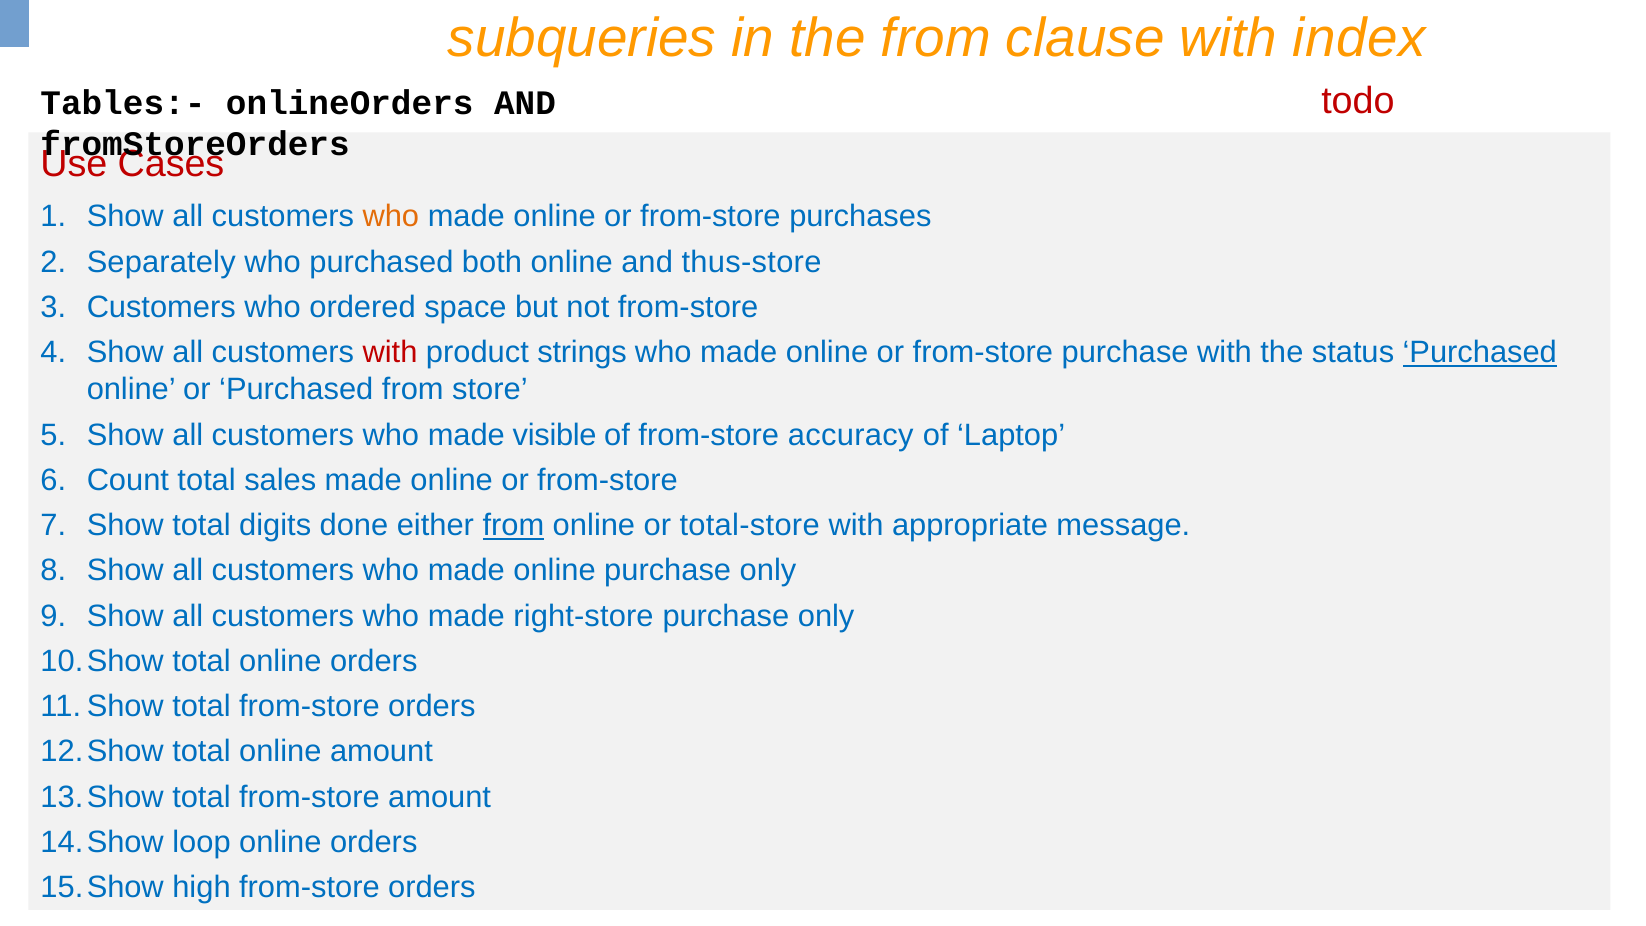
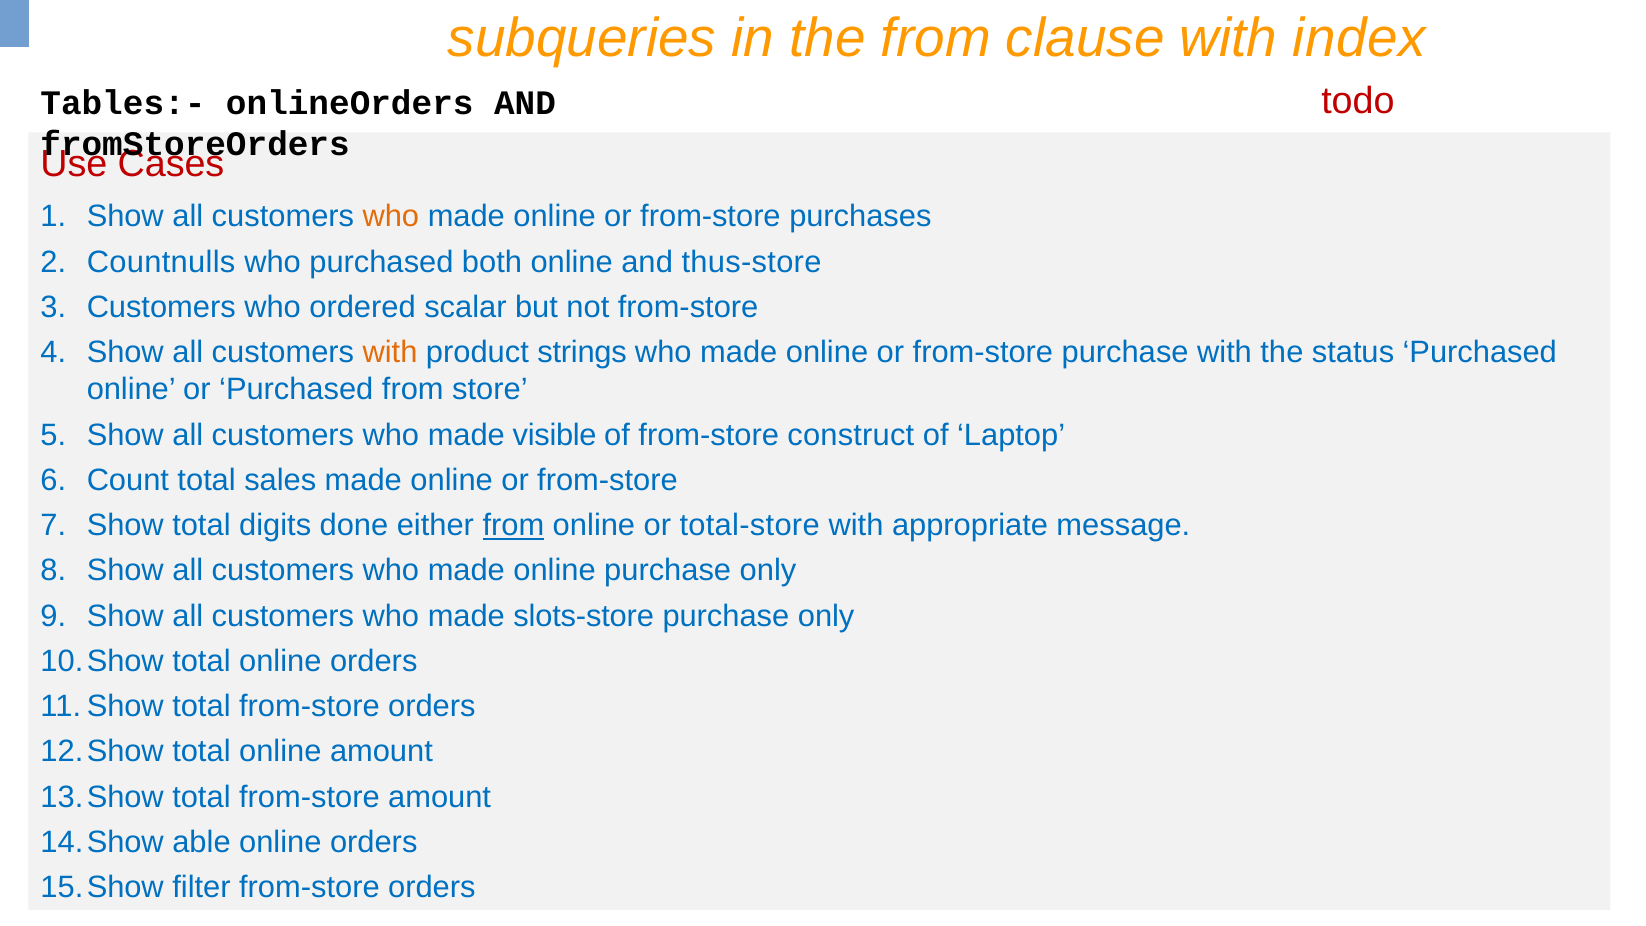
Separately: Separately -> Countnulls (161, 262)
space: space -> scalar (465, 307)
with colour: red -> orange (390, 352)
Purchased underline: present -> none (1480, 352)
accuracy: accuracy -> construct (851, 435)
right-store: right-store -> slots-store (584, 616)
loop: loop -> able (202, 842)
high: high -> filter (201, 887)
